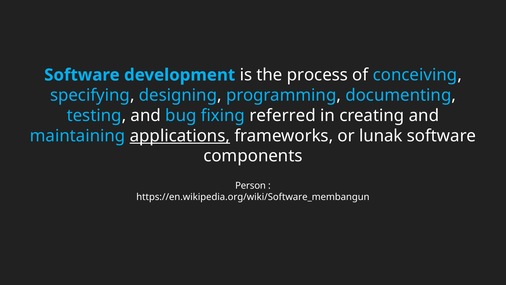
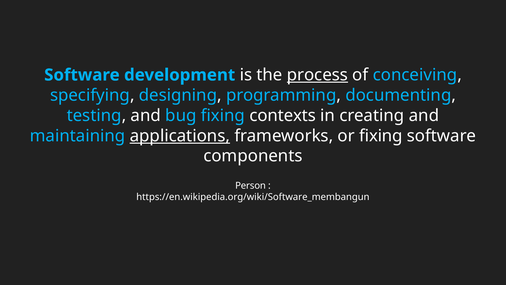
process underline: none -> present (317, 75)
referred: referred -> contexts (283, 115)
or lunak: lunak -> fixing (381, 136)
